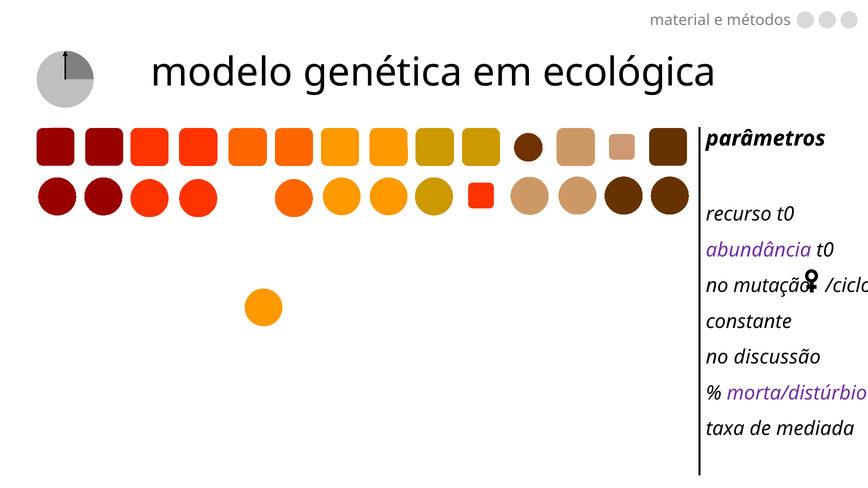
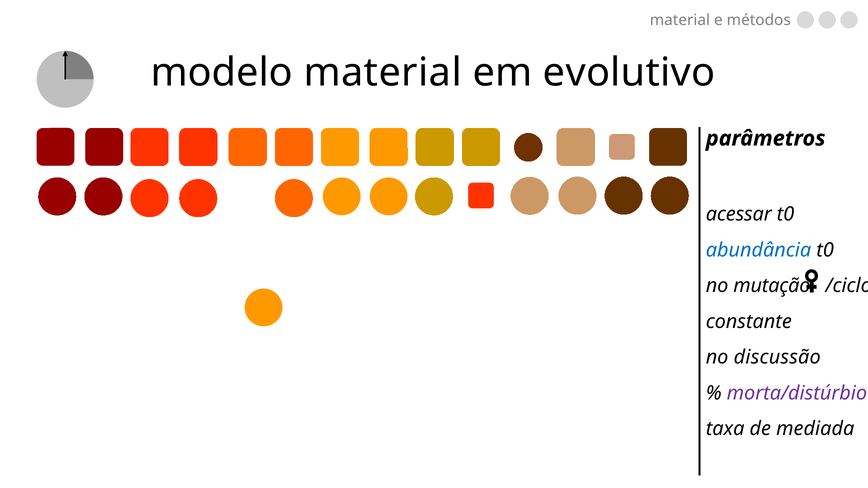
modelo genética: genética -> material (383, 73)
ecológica: ecológica -> evolutivo (629, 73)
recurso: recurso -> acessar (739, 214)
abundância colour: purple -> blue (758, 250)
